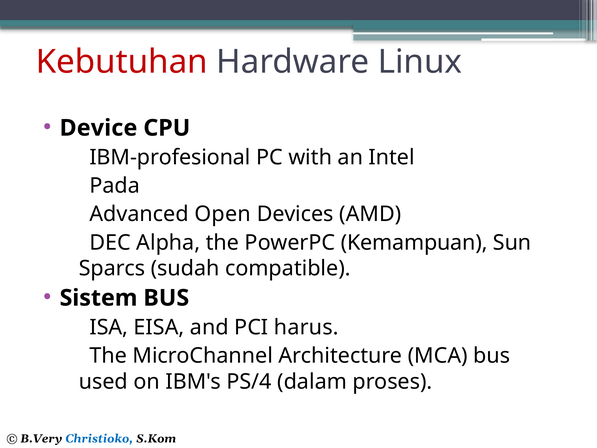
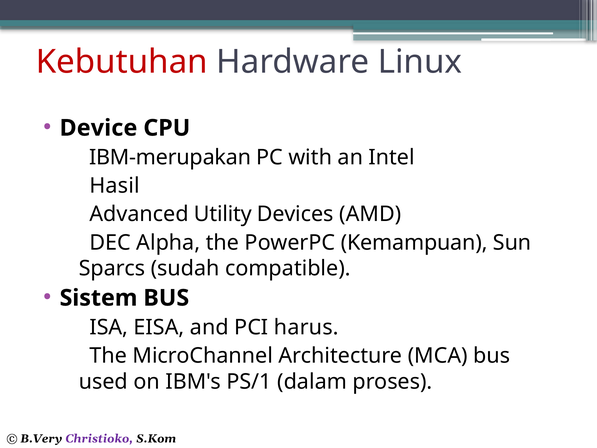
IBM-profesional: IBM-profesional -> IBM-merupakan (170, 157)
Pada: Pada -> Hasil (115, 186)
Open: Open -> Utility (223, 214)
PS/4: PS/4 -> PS/1 (249, 381)
Christioko colour: blue -> purple (99, 438)
